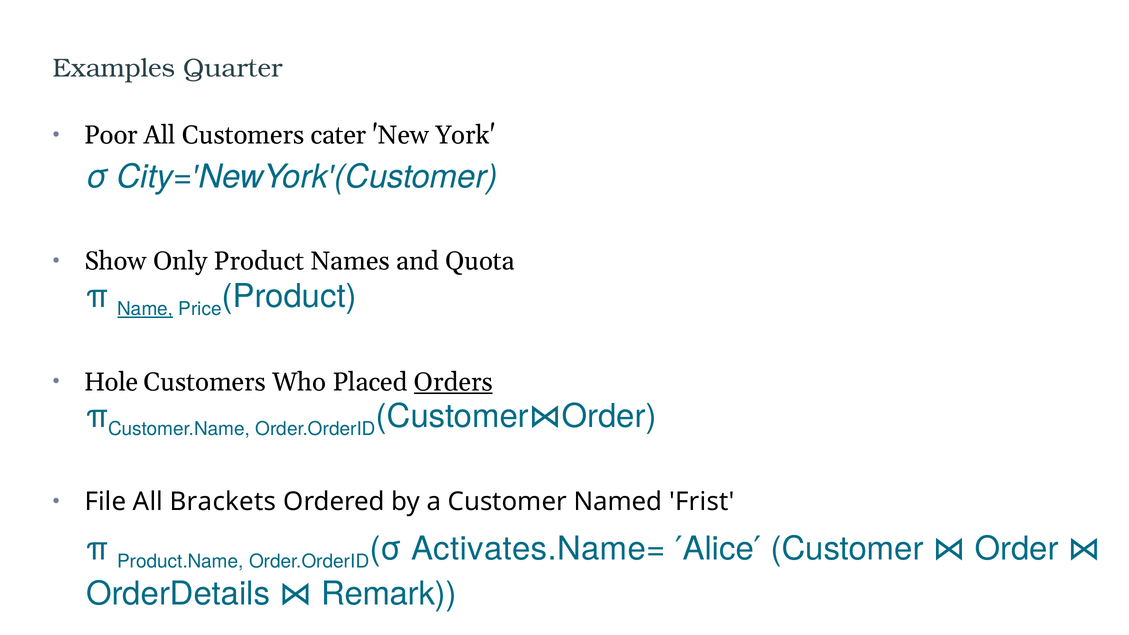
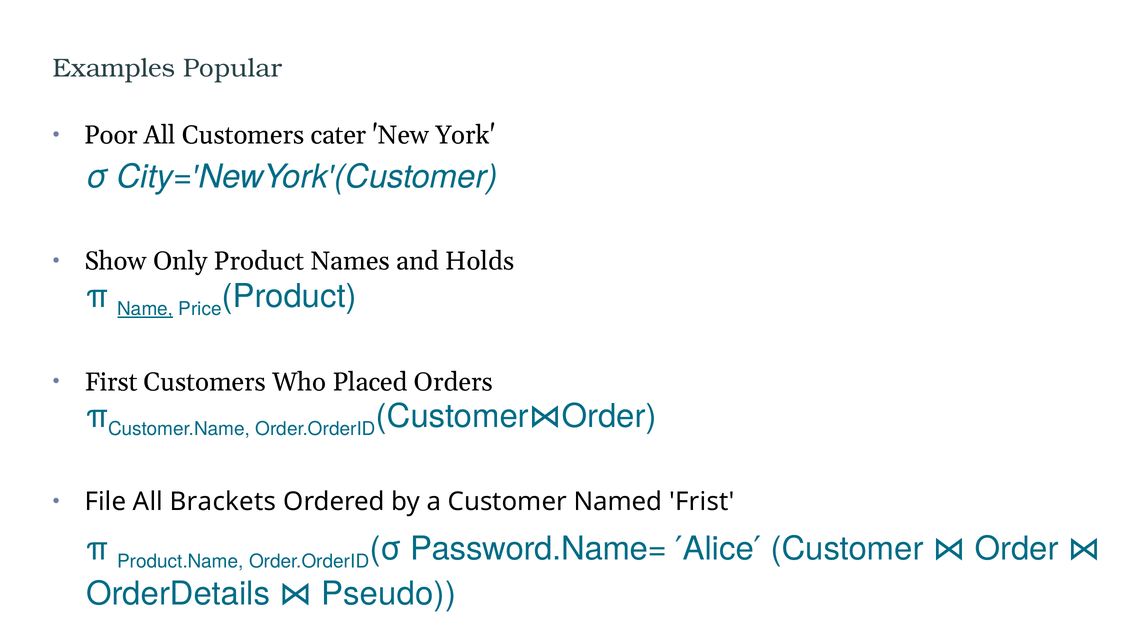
Quarter: Quarter -> Popular (233, 68)
Quota: Quota -> Holds (480, 261)
Hole: Hole -> First (111, 382)
Orders underline: present -> none (453, 382)
Activates.Name=: Activates.Name= -> Password.Name= (539, 549)
Remark: Remark -> Pseudo (389, 594)
